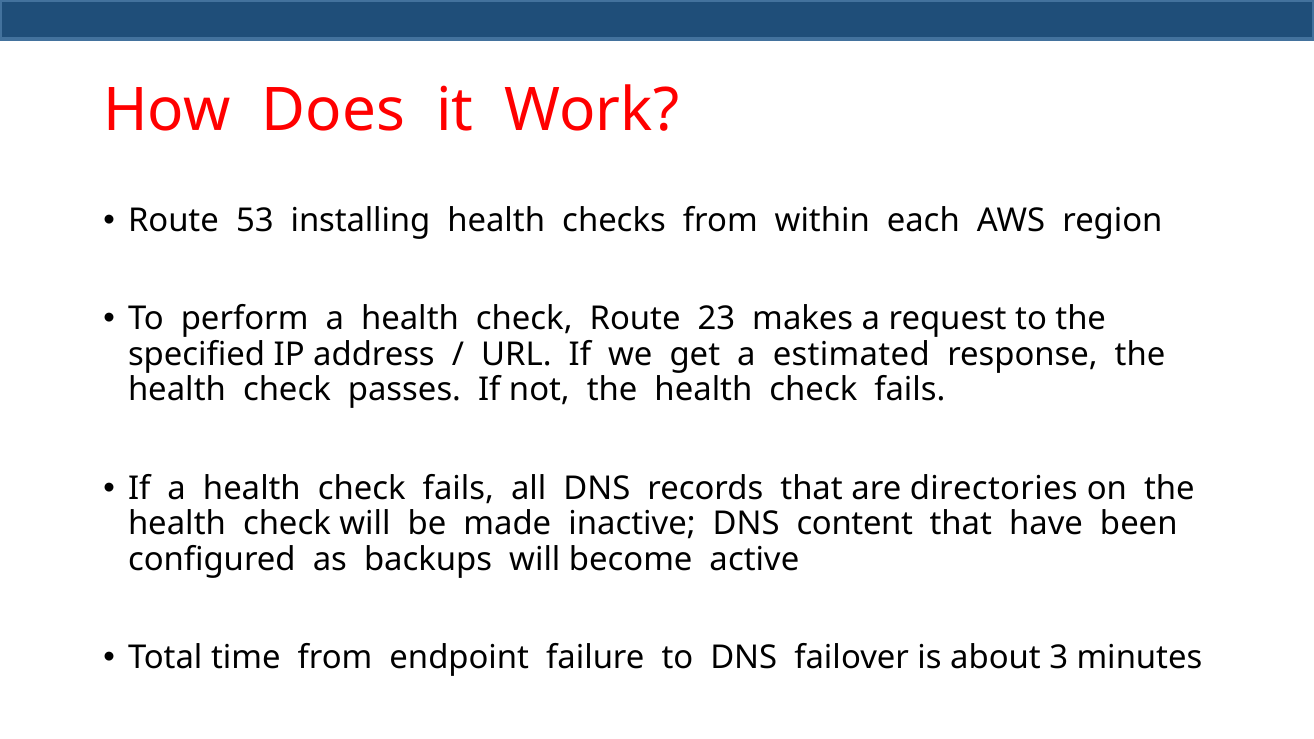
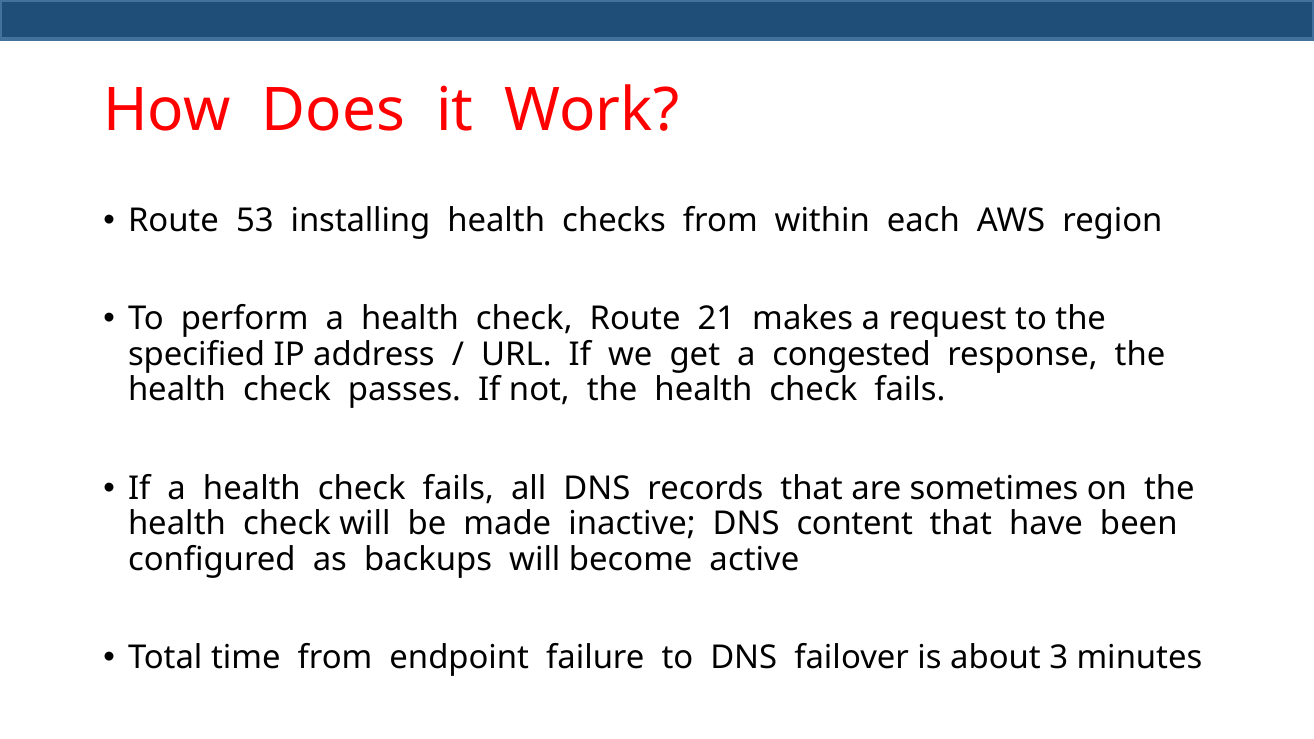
23: 23 -> 21 (716, 319)
estimated: estimated -> congested (852, 355)
directories: directories -> sometimes (994, 489)
